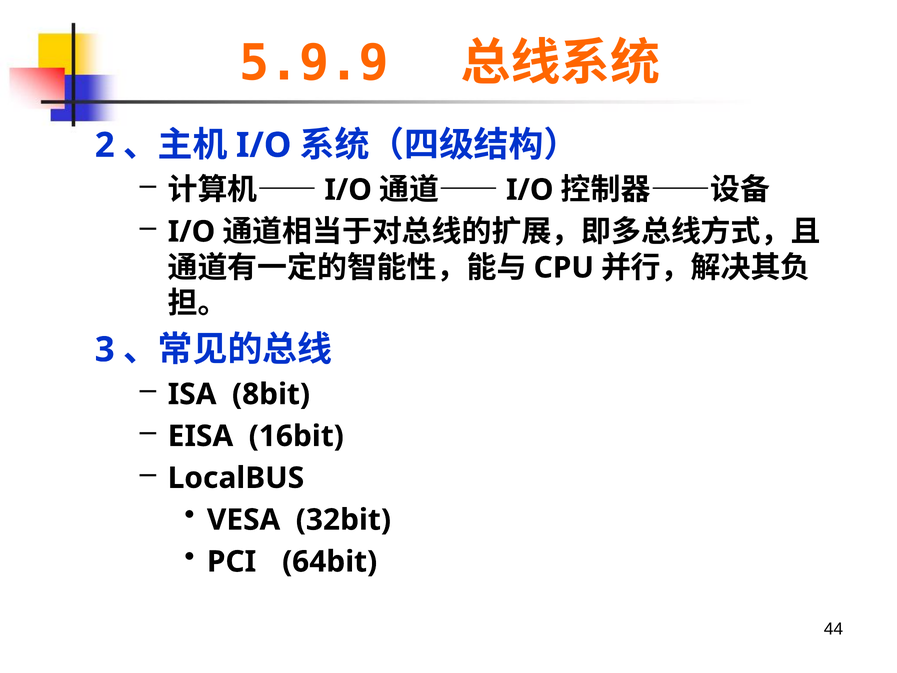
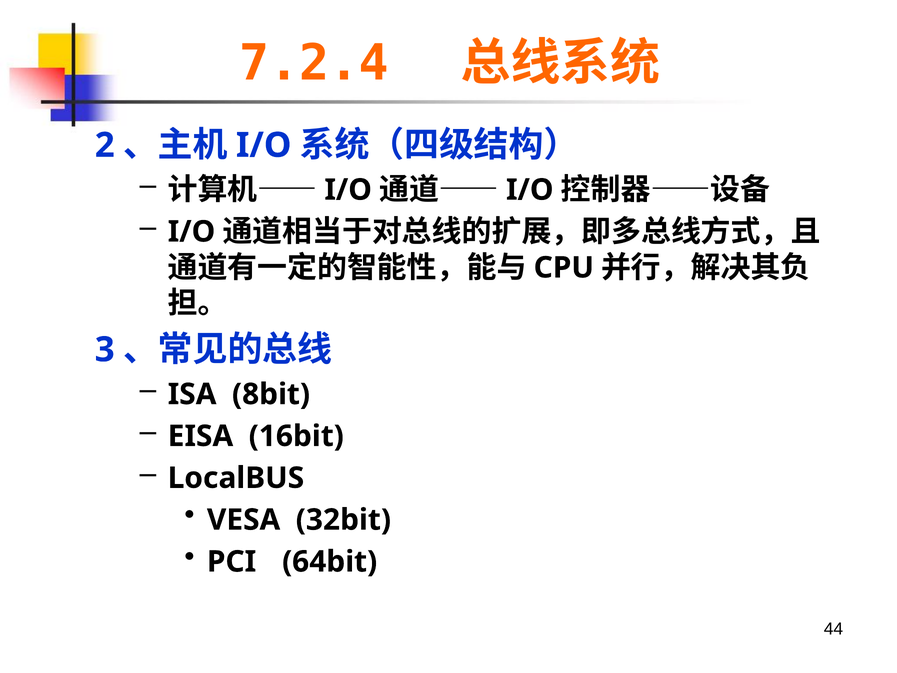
5.9.9: 5.9.9 -> 7.2.4 (314, 63)
